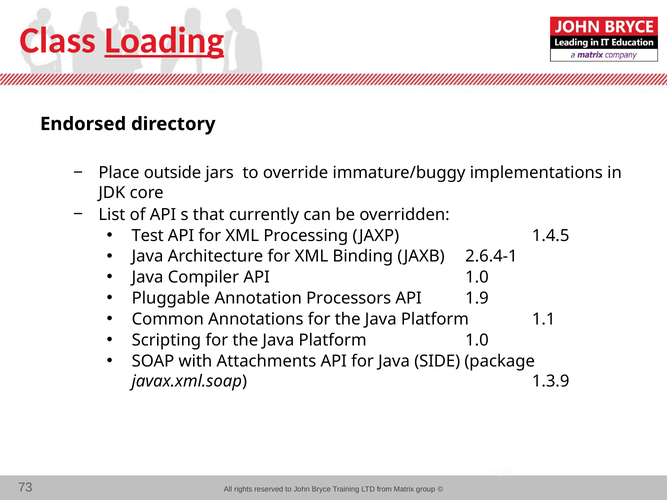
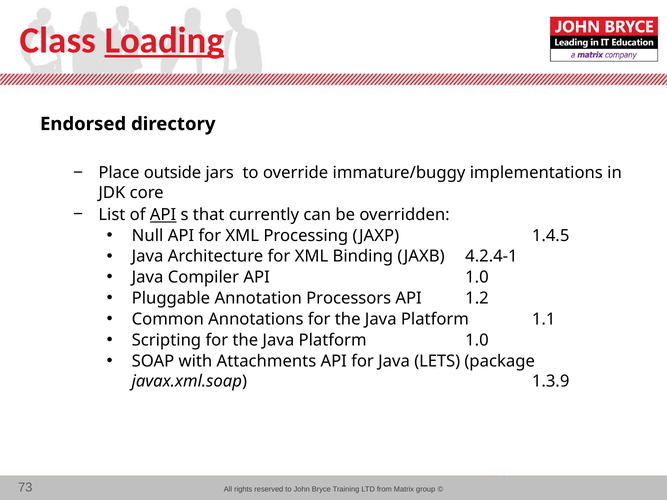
API underline: none -> present (163, 215)
Test: Test -> Null (148, 236)
2.6.4-1: 2.6.4-1 -> 4.2.4-1 (491, 257)
1.9: 1.9 -> 1.2 (477, 298)
SIDE: SIDE -> LETS (437, 361)
